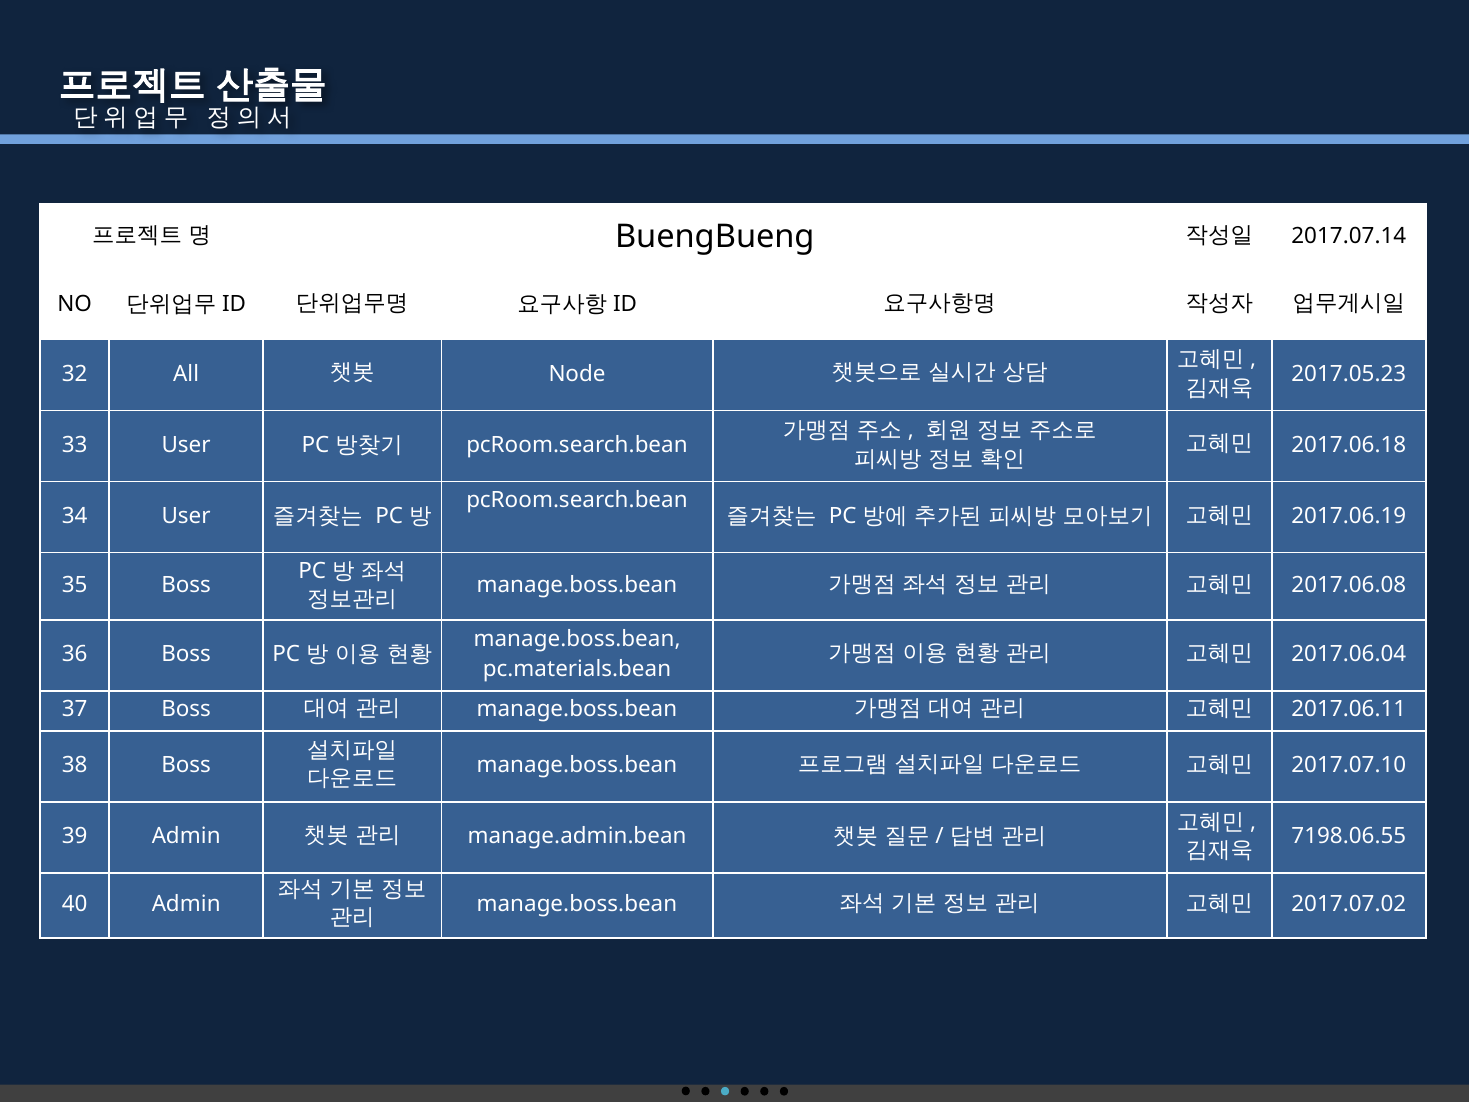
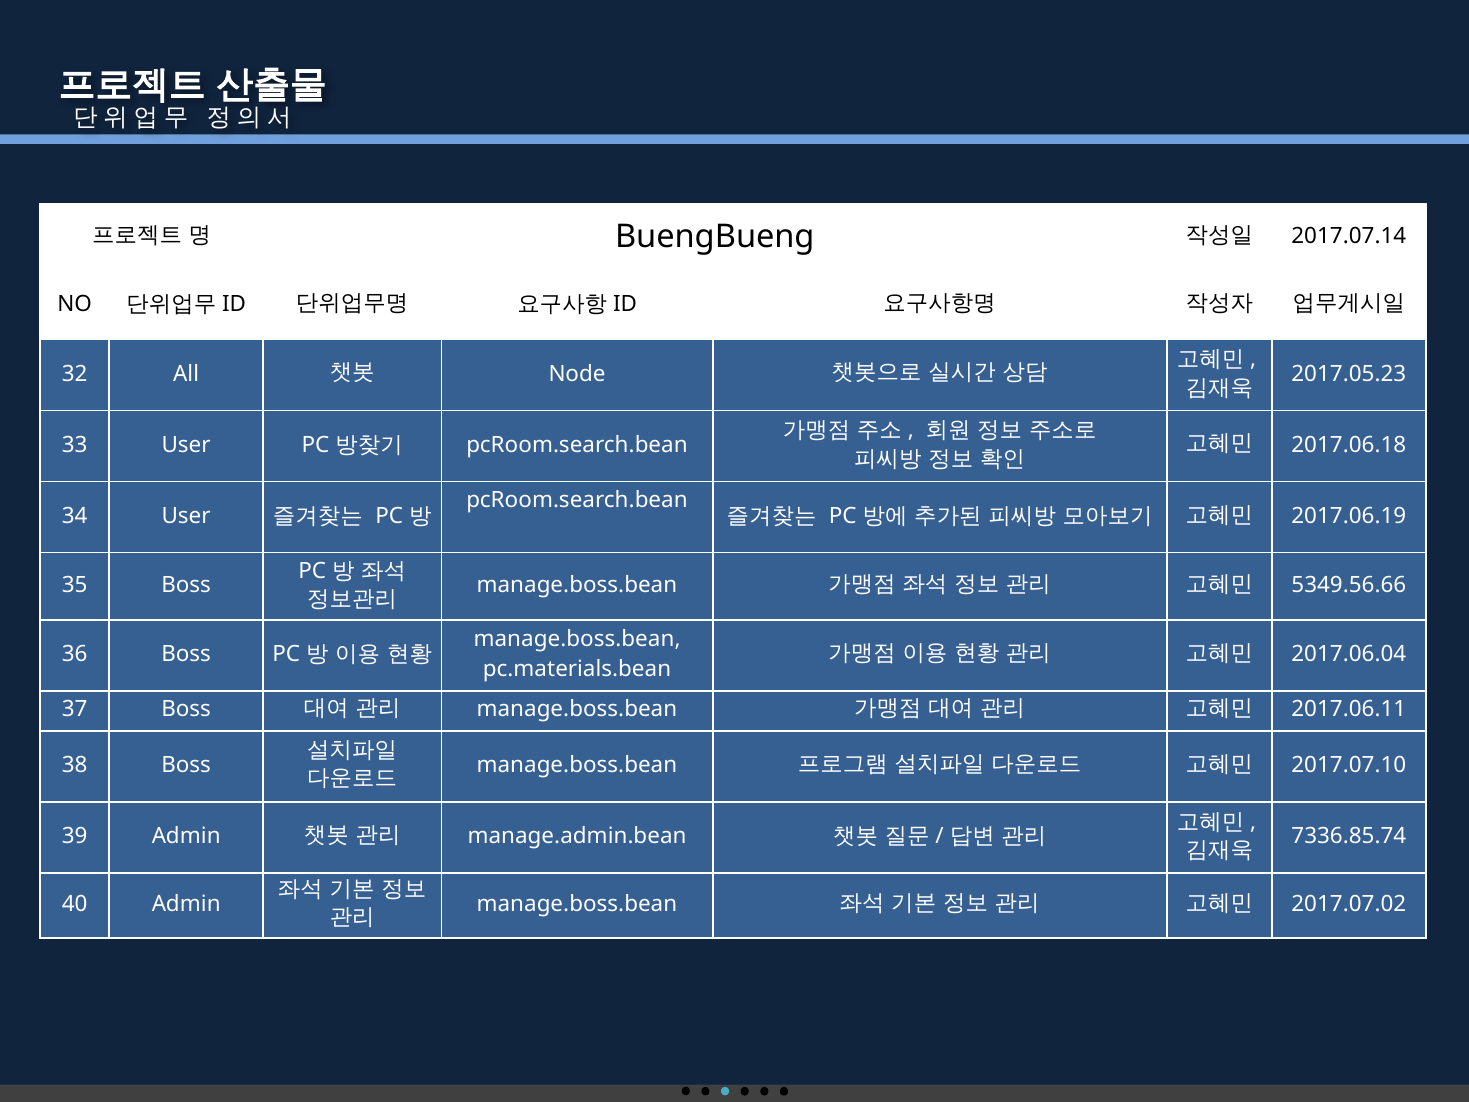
2017.06.08: 2017.06.08 -> 5349.56.66 (1349, 585)
7198.06.55: 7198.06.55 -> 7336.85.74 (1349, 836)
